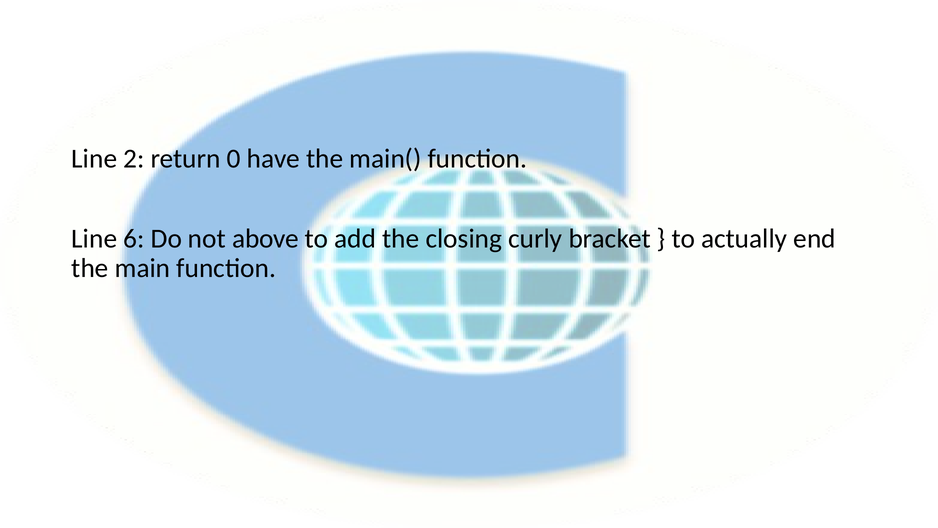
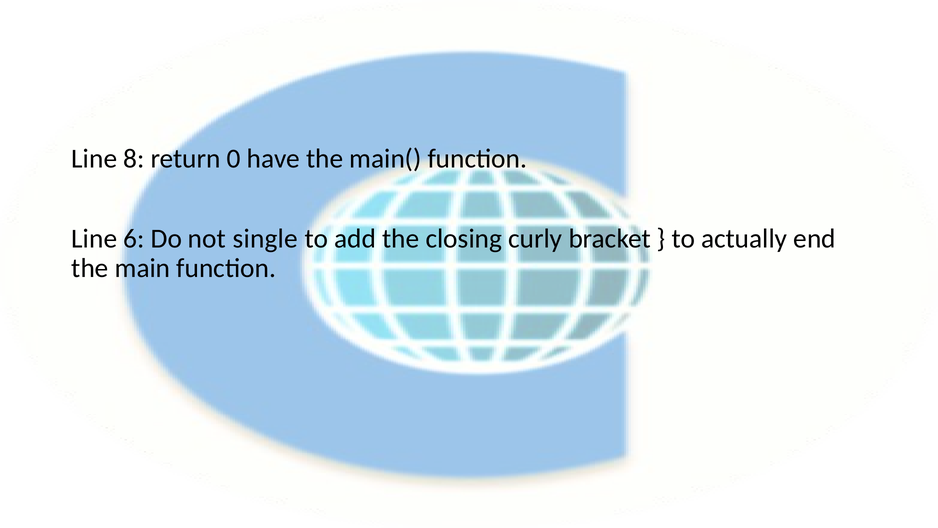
2: 2 -> 8 (134, 159)
above: above -> single (265, 238)
